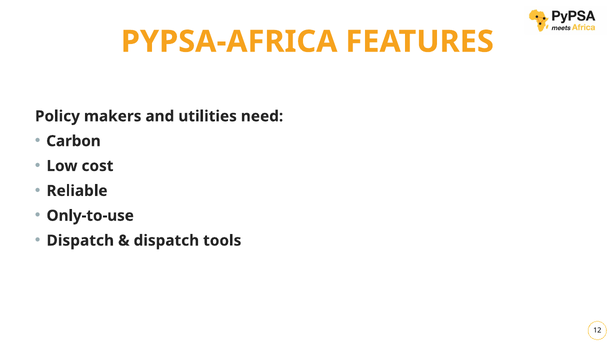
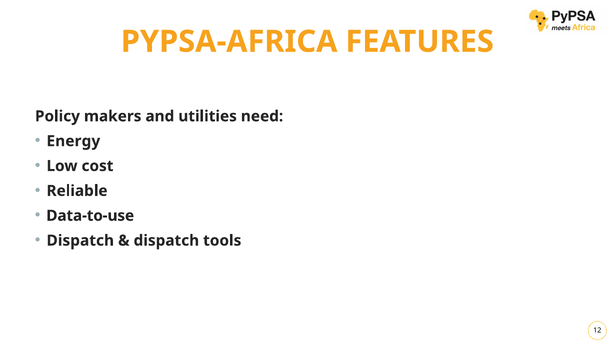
Carbon: Carbon -> Energy (73, 141)
Only-to-use: Only-to-use -> Data-to-use (90, 216)
